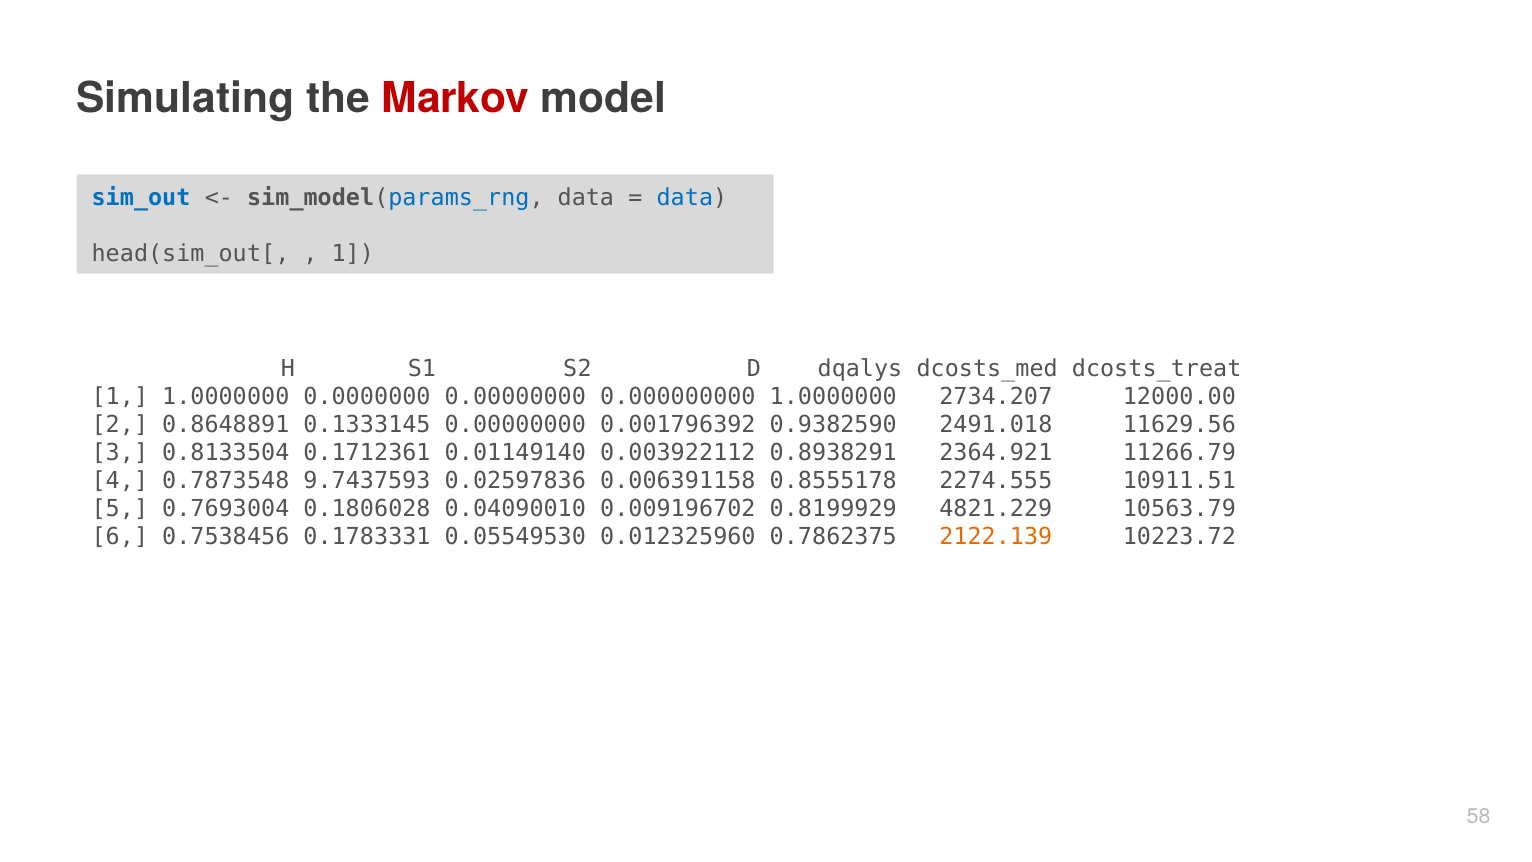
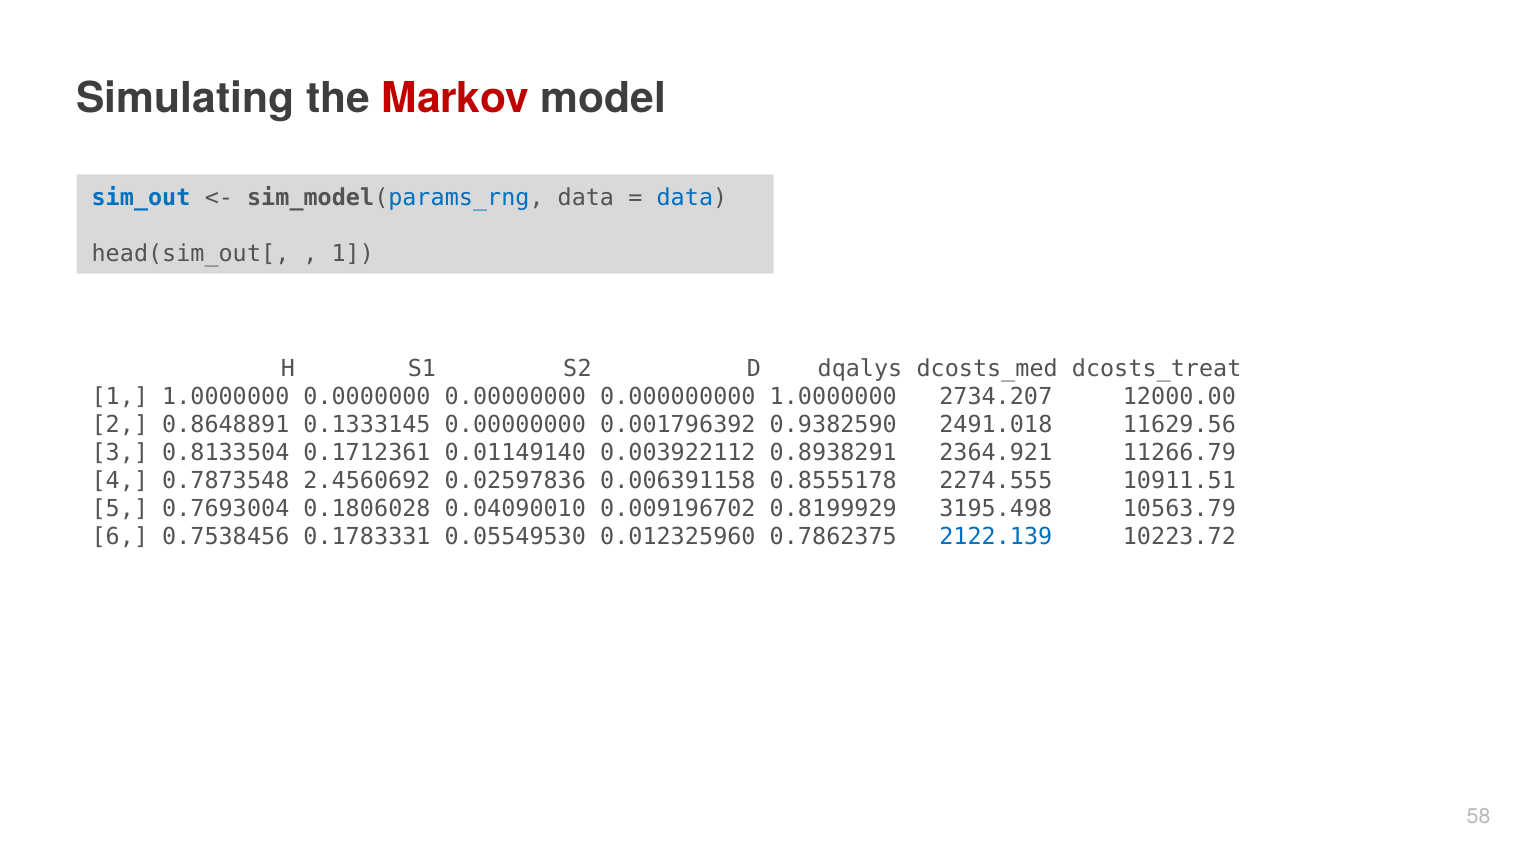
9.7437593: 9.7437593 -> 2.4560692 (367, 481)
4821.229: 4821.229 -> 3195.498 (996, 509)
2122.139 colour: orange -> blue (996, 537)
